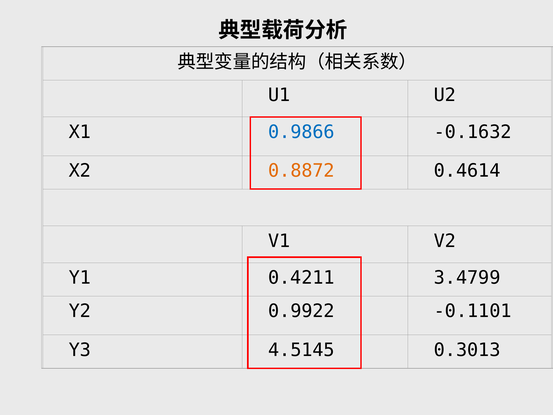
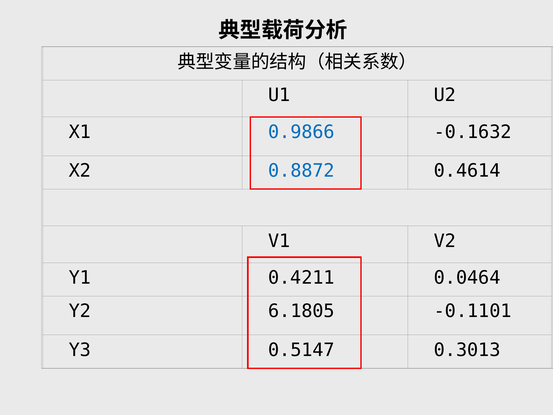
0.8872 colour: orange -> blue (301, 171)
3.4799: 3.4799 -> 0.0464 (467, 278)
0.9922: 0.9922 -> 6.1805 (301, 311)
4.5145: 4.5145 -> 0.5147 (301, 350)
